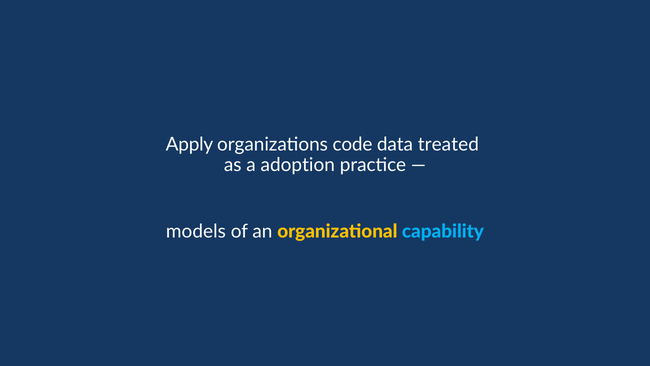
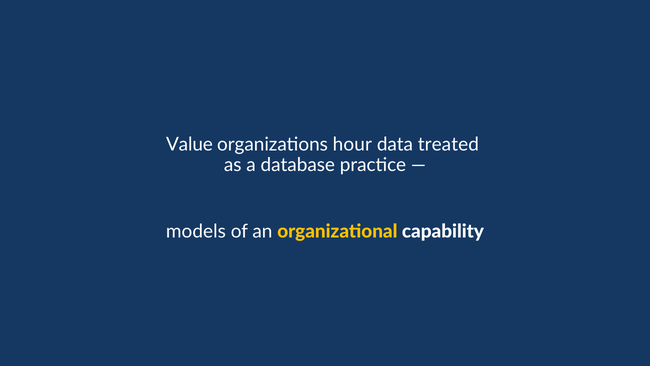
Apply: Apply -> Value (189, 144)
code: code -> hour (352, 144)
adoption: adoption -> database (298, 165)
capability colour: light blue -> white (443, 231)
